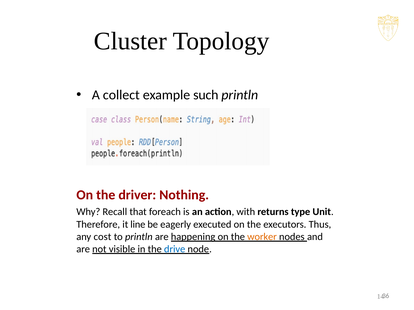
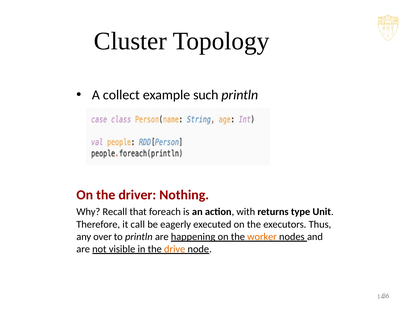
line: line -> call (138, 225)
cost: cost -> over (103, 237)
drive colour: blue -> orange (175, 250)
